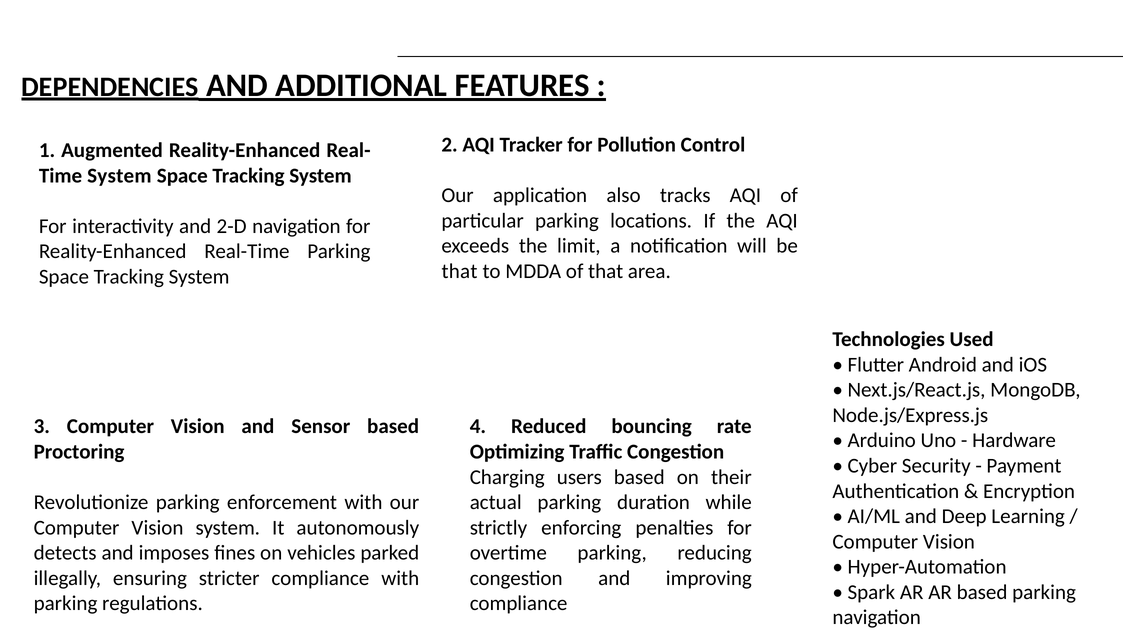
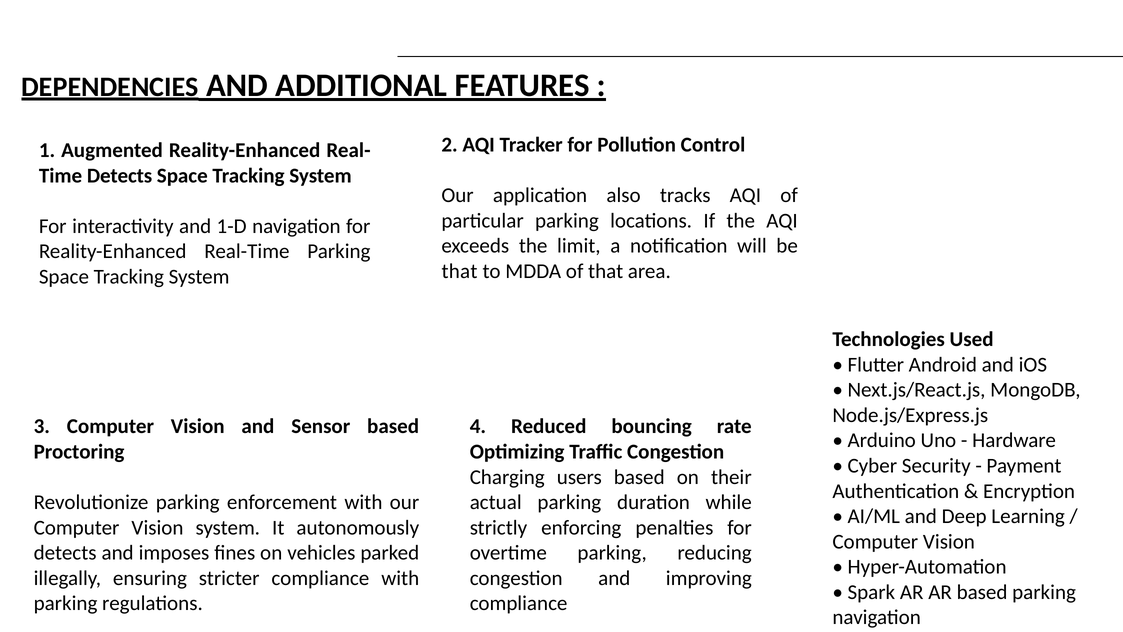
Time System: System -> Detects (120, 176)
2-D: 2-D -> 1-D (232, 226)
